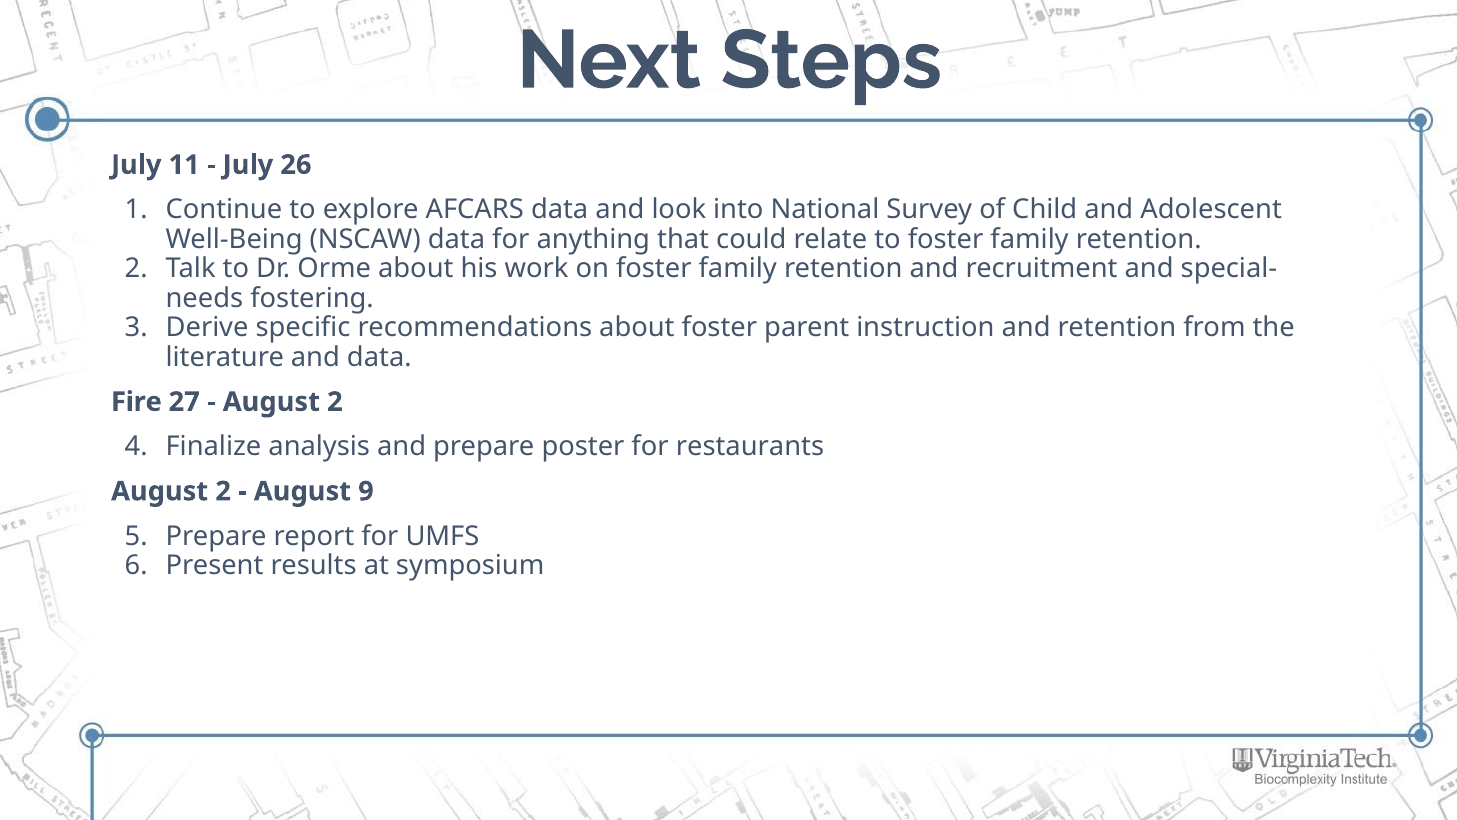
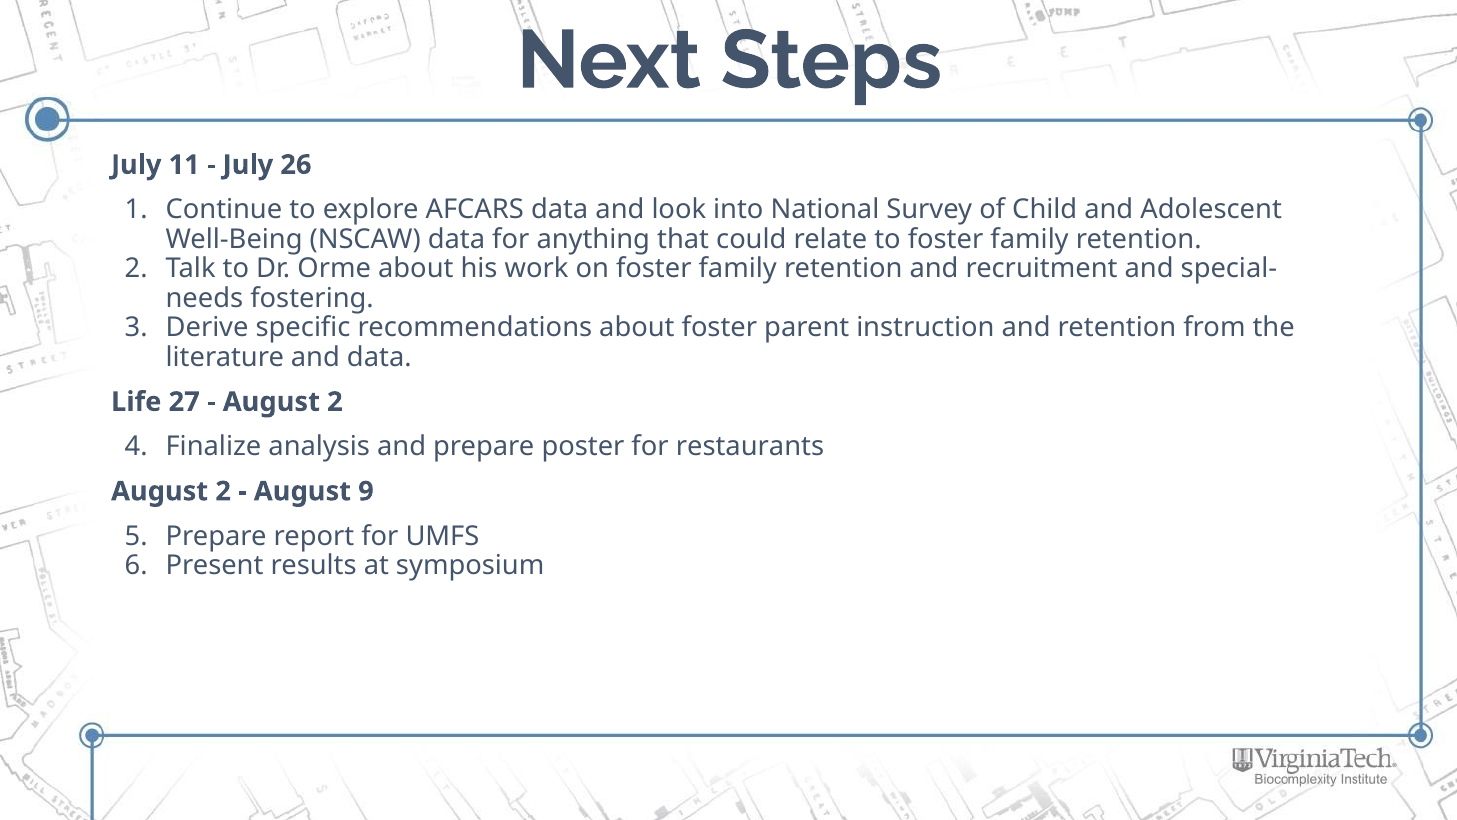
Fire: Fire -> Life (136, 402)
